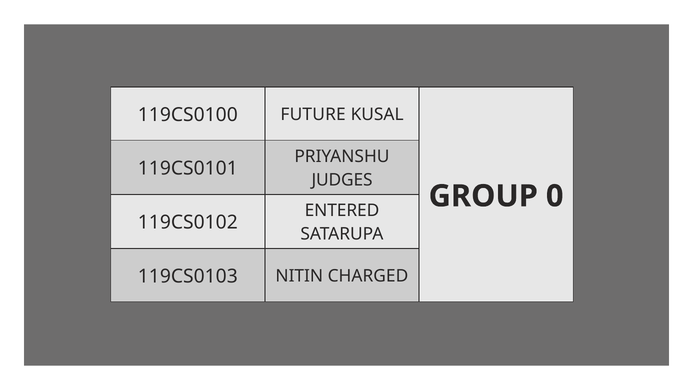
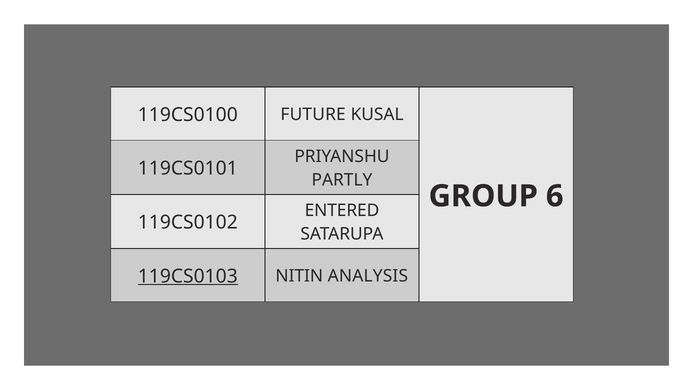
JUDGES: JUDGES -> PARTLY (342, 180)
0: 0 -> 6 (555, 196)
119CS0103 underline: none -> present (188, 276)
CHARGED: CHARGED -> ANALYSIS (368, 276)
